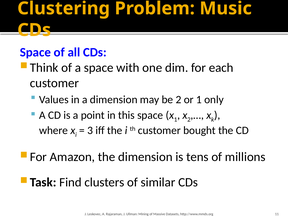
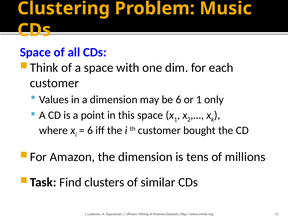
be 2: 2 -> 6 (178, 100)
3: 3 -> 6 (90, 130)
